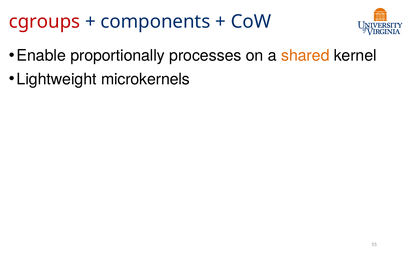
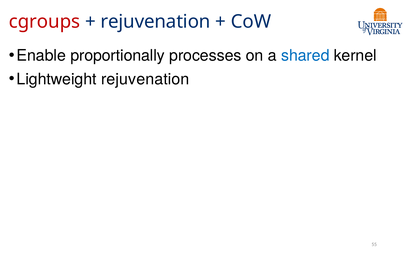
components: components -> rejuvenation (156, 22)
shared colour: orange -> blue (305, 56)
Lightweight microkernels: microkernels -> rejuvenation (145, 79)
